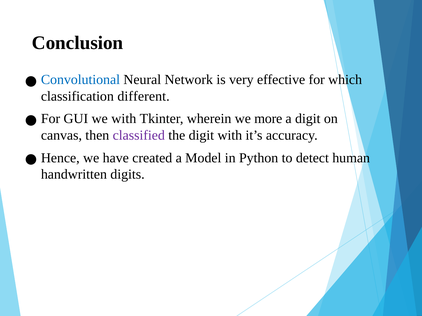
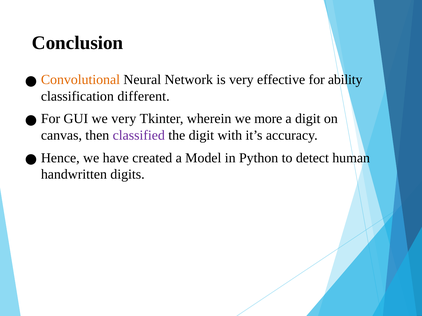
Convolutional colour: blue -> orange (80, 80)
which: which -> ability (345, 80)
we with: with -> very (124, 119)
